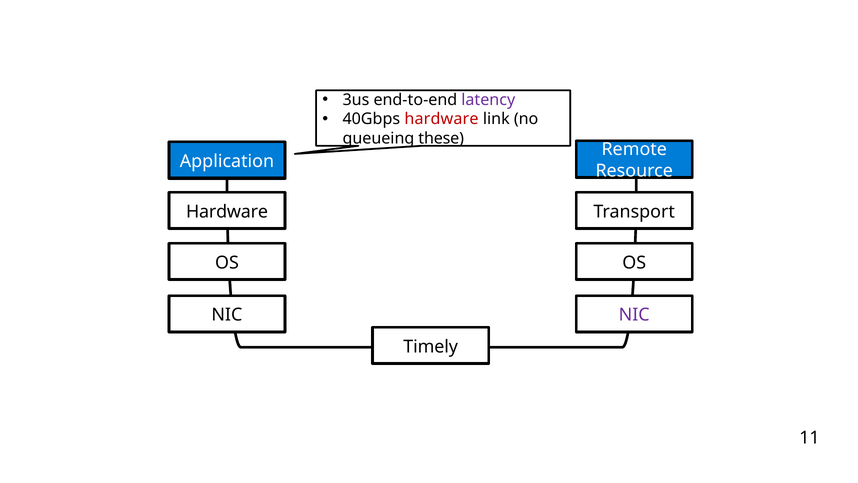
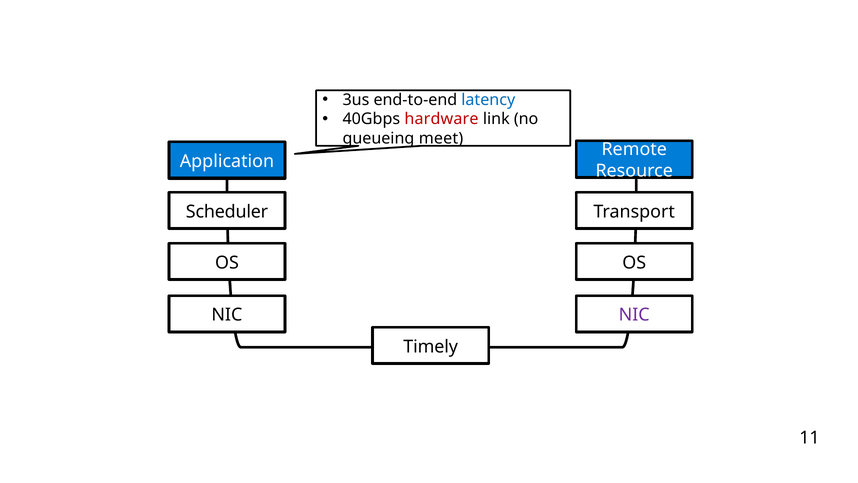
latency colour: purple -> blue (488, 100)
these: these -> meet (441, 138)
Hardware: Hardware -> Scheduler (227, 212)
